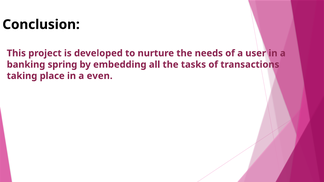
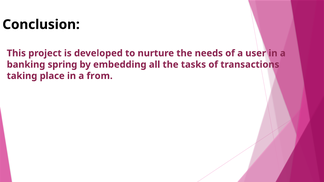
even: even -> from (100, 76)
